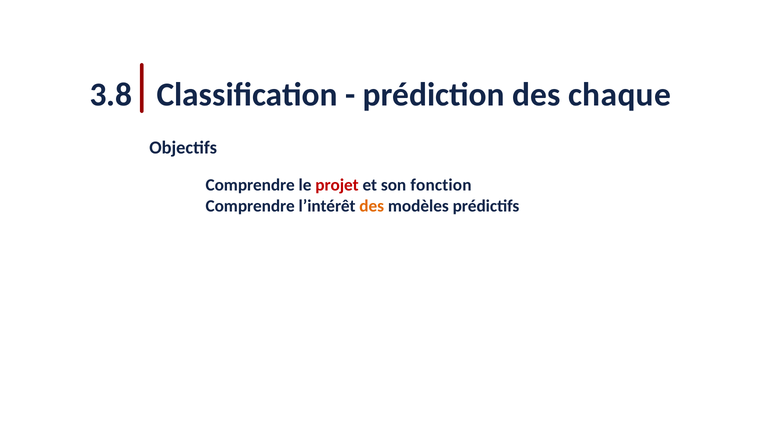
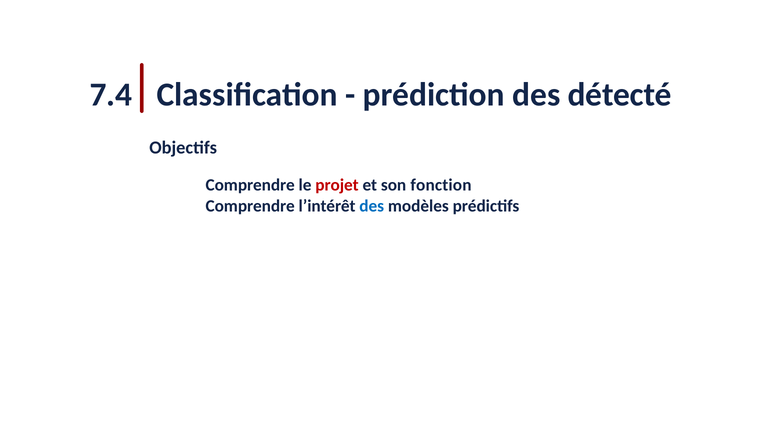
3.8: 3.8 -> 7.4 (111, 95)
chaque: chaque -> détecté (620, 95)
des colour: orange -> blue (372, 206)
